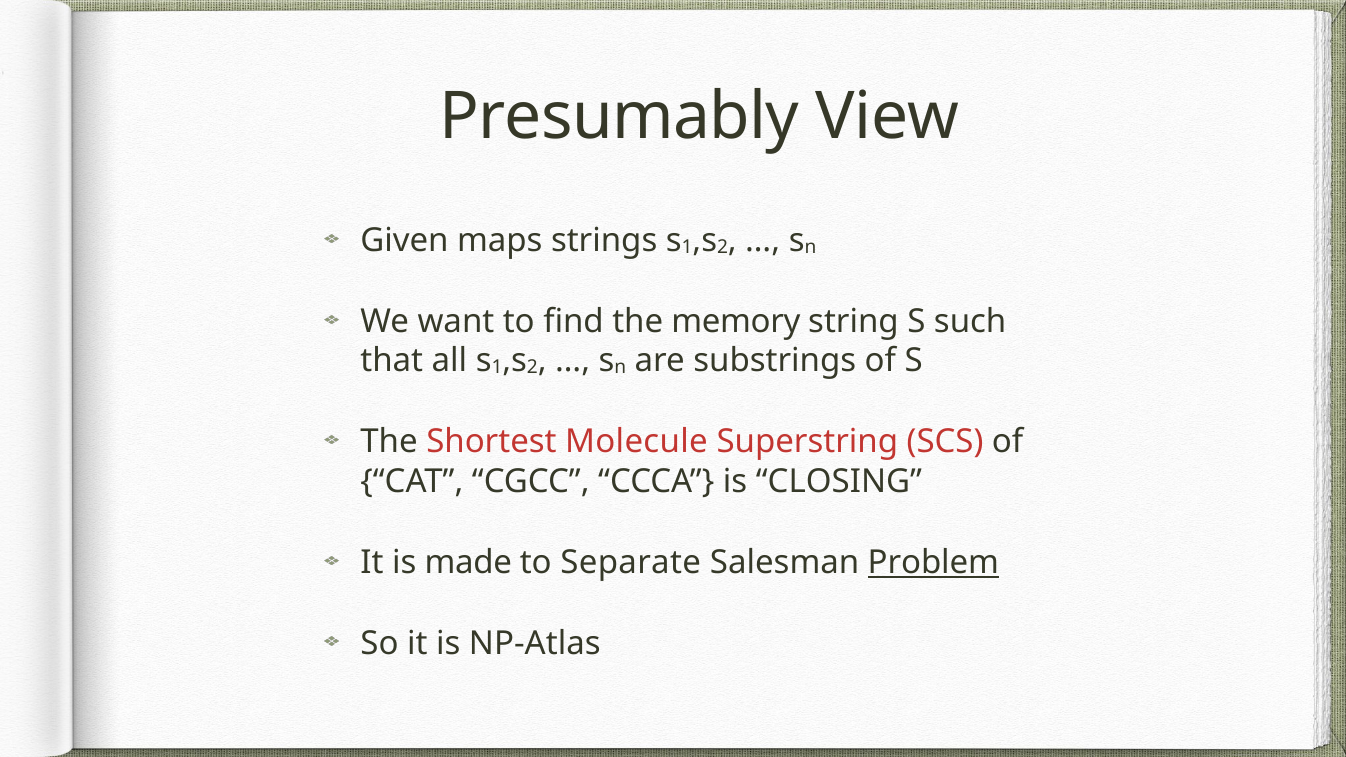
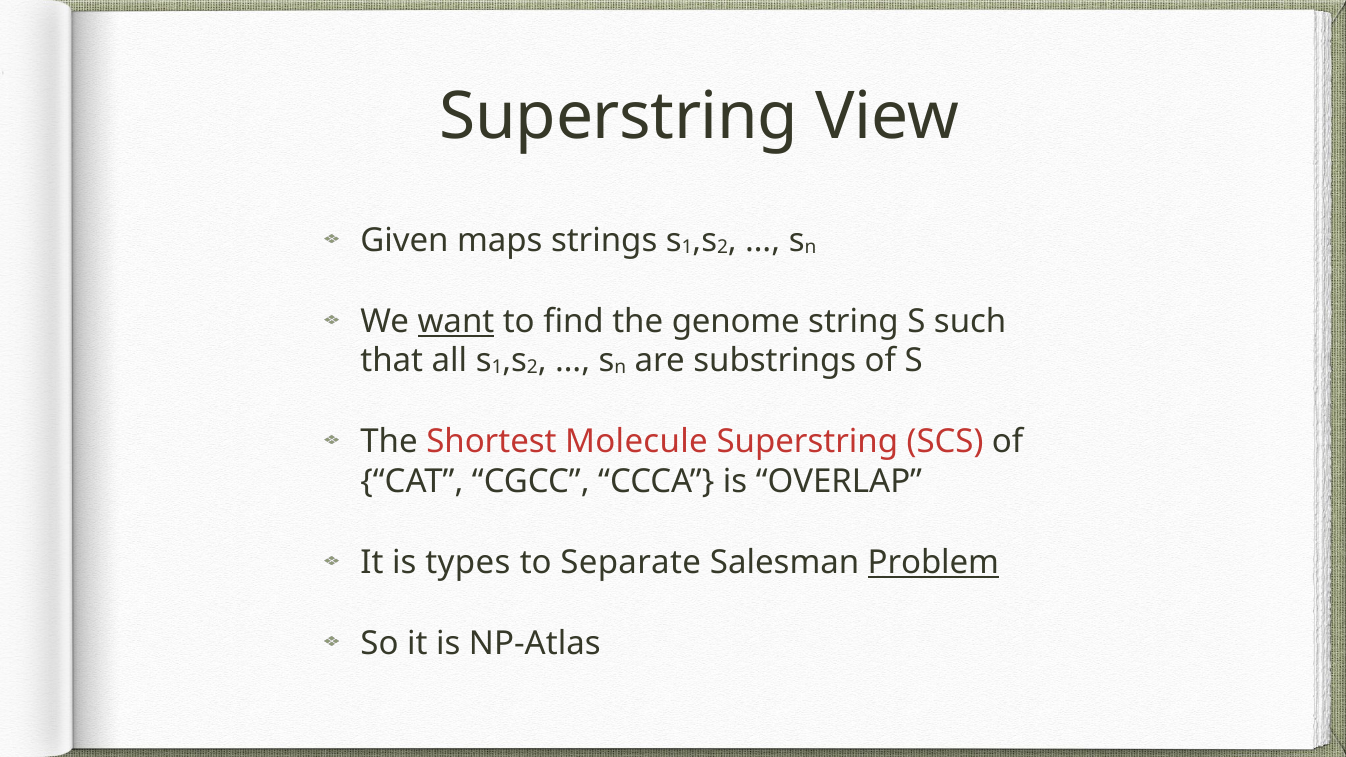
Presumably: Presumably -> Superstring (619, 117)
want underline: none -> present (456, 321)
memory: memory -> genome (736, 321)
CLOSING: CLOSING -> OVERLAP (839, 482)
made: made -> types (468, 562)
